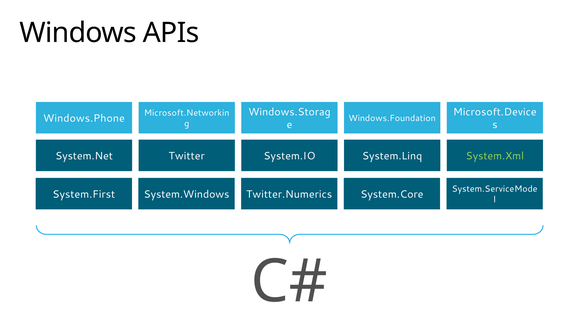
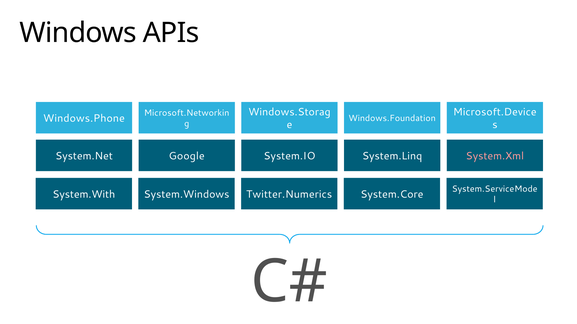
Twitter: Twitter -> Google (187, 156)
System.Xml colour: light green -> pink (495, 156)
System.First: System.First -> System.With (84, 195)
